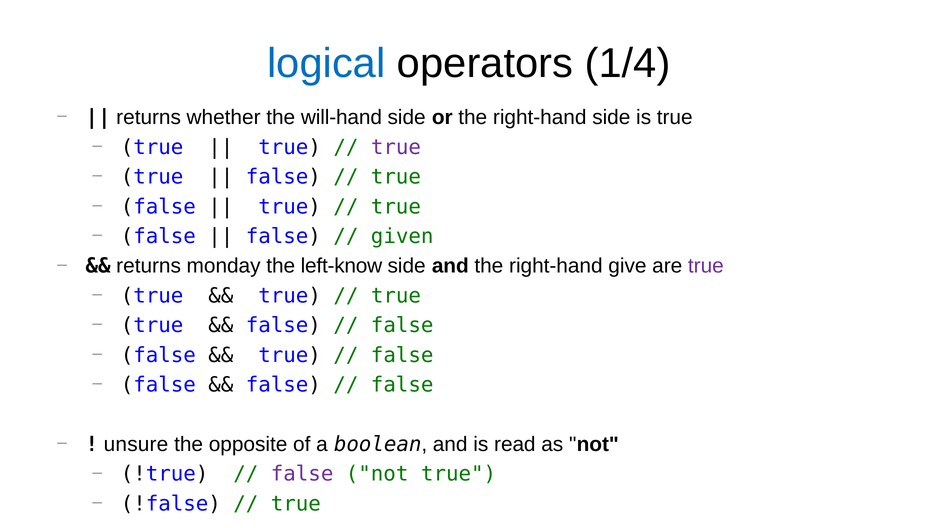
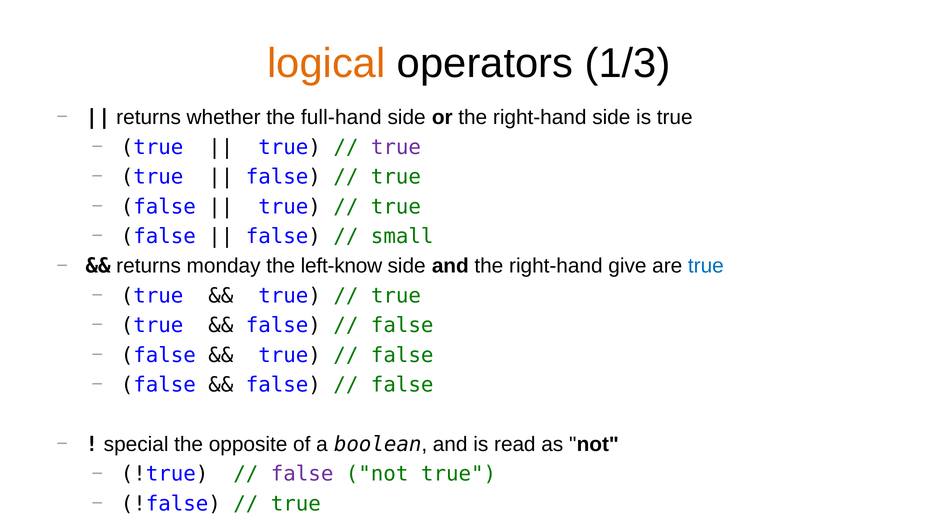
logical colour: blue -> orange (326, 63)
1/4: 1/4 -> 1/3 (628, 63)
will-hand: will-hand -> full-hand (341, 117)
given: given -> small (402, 236)
true colour: purple -> blue (706, 266)
unsure: unsure -> special (136, 444)
